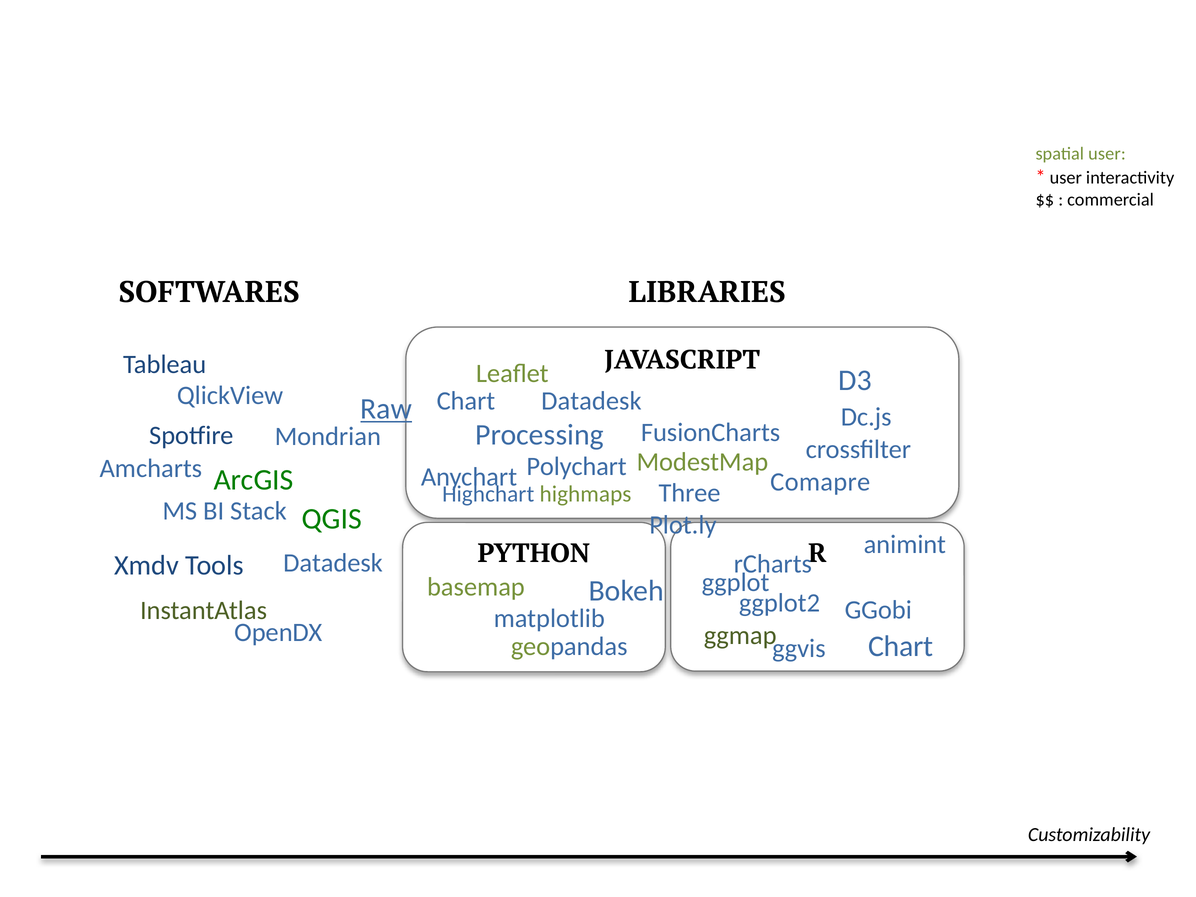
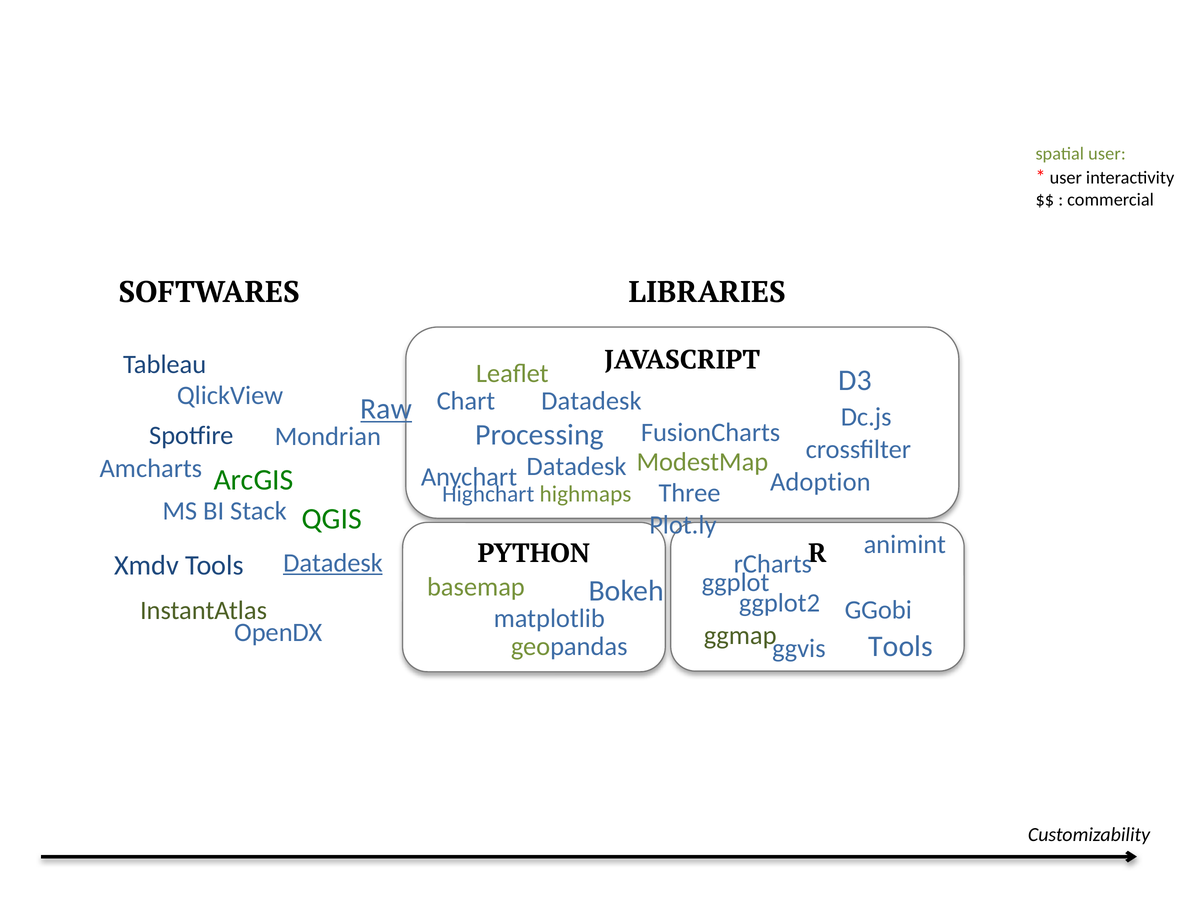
Polychart: Polychart -> Datadesk (576, 467)
Comapre: Comapre -> Adoption (820, 482)
Datadesk underline: none -> present (333, 563)
Chart: Chart -> Tools (901, 646)
